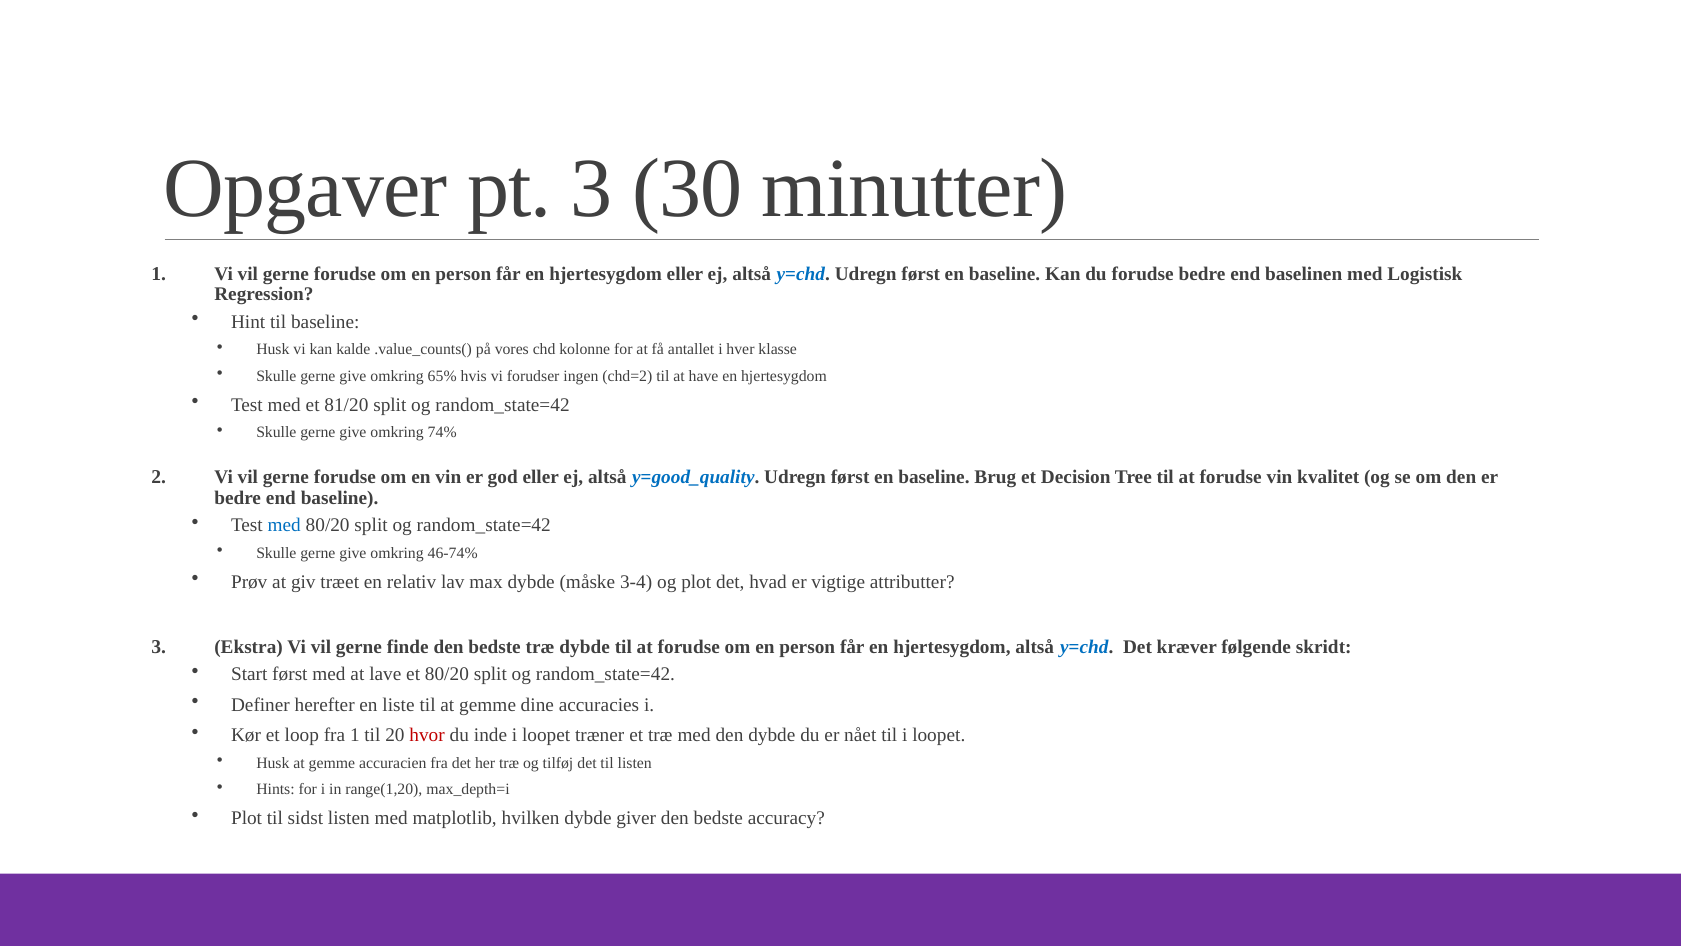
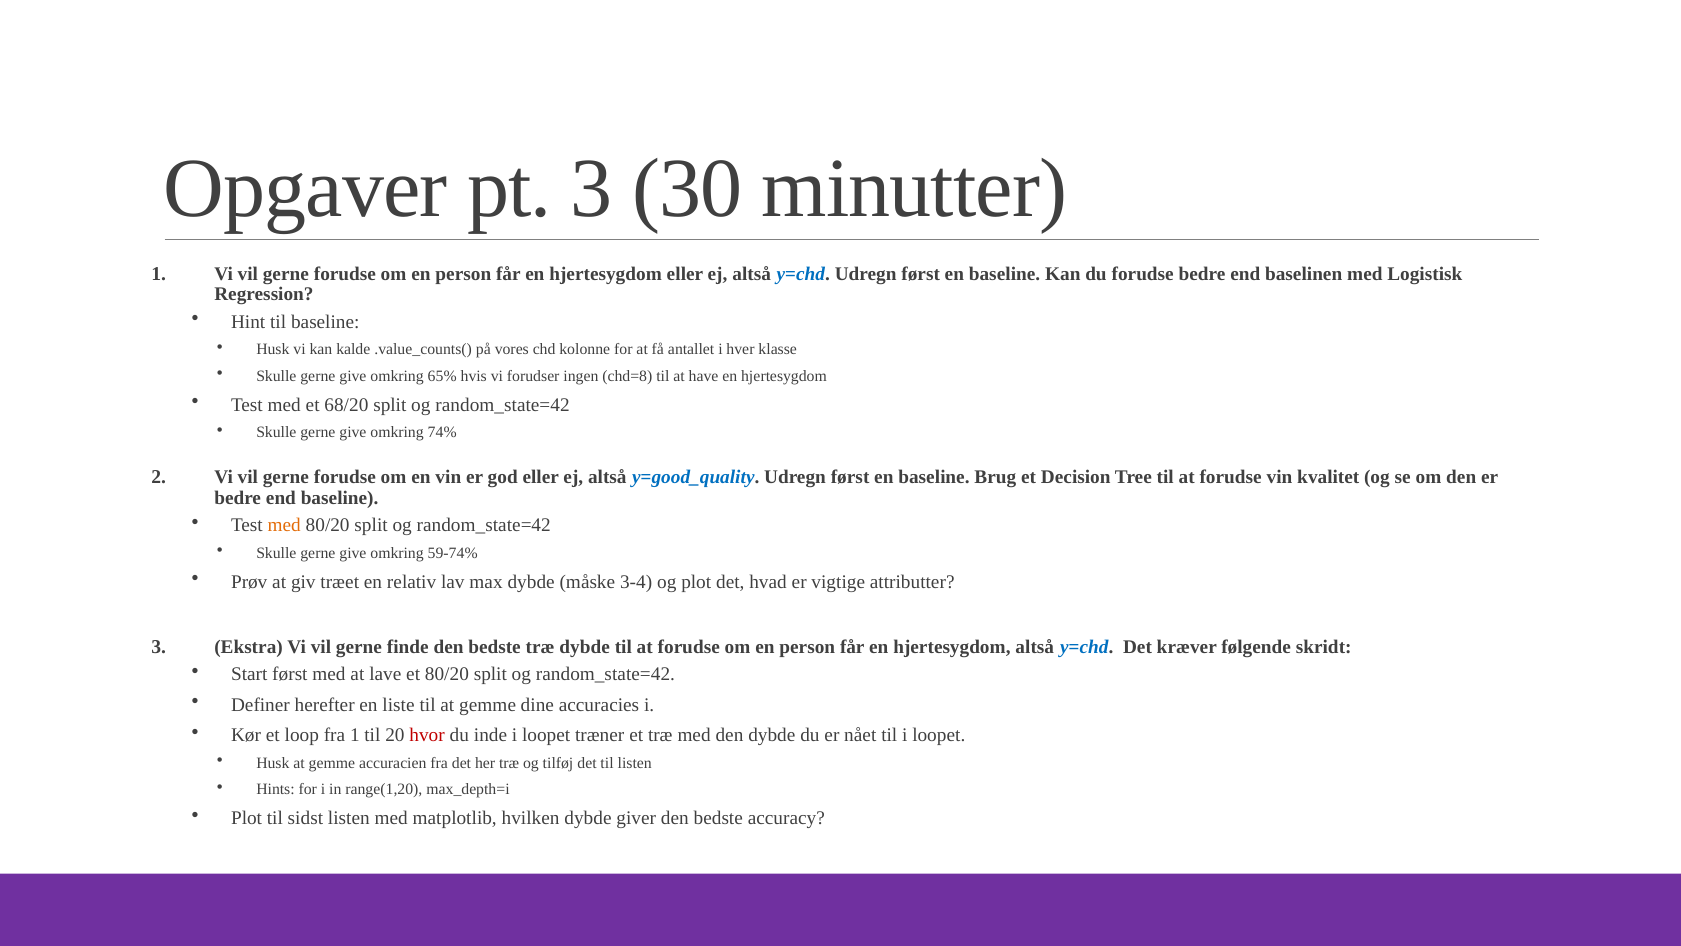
chd=2: chd=2 -> chd=8 (627, 376)
81/20: 81/20 -> 68/20 (346, 405)
med colour: blue -> orange (284, 525)
46-74%: 46-74% -> 59-74% (453, 553)
